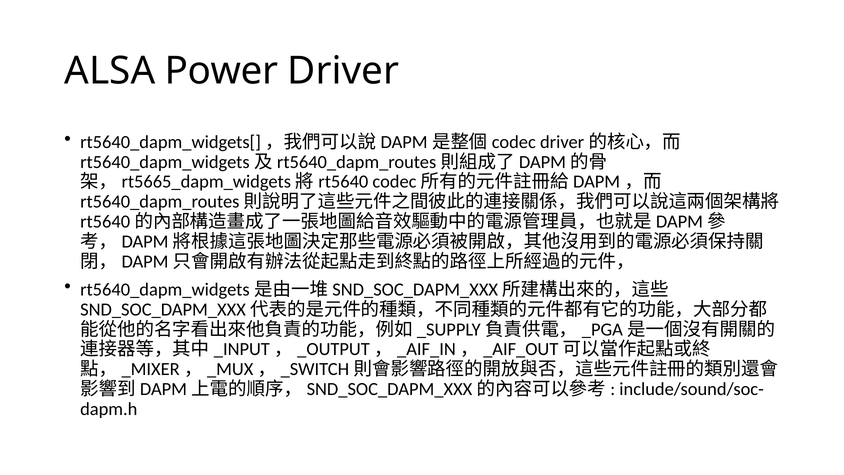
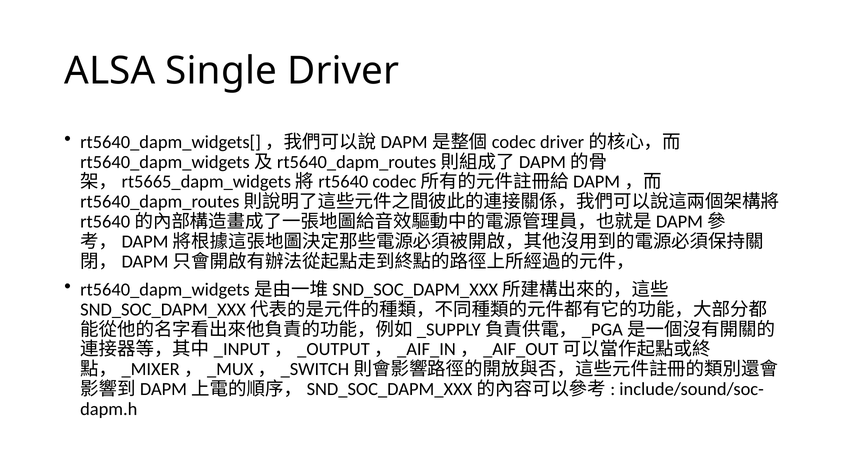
Power: Power -> Single (221, 71)
